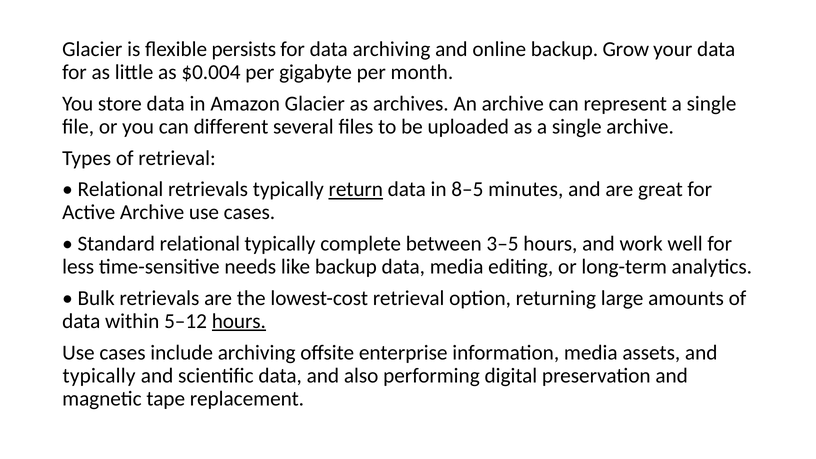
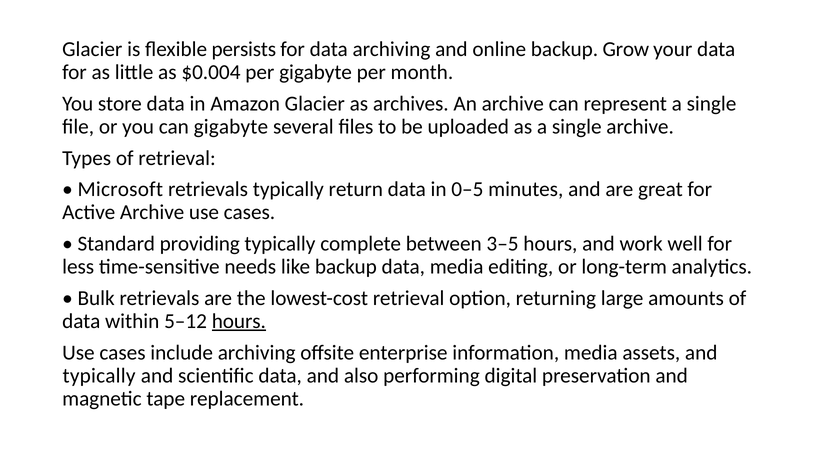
can different: different -> gigabyte (231, 127)
Relational: Relational -> Microsoft (120, 189)
return underline: present -> none (356, 189)
8–5: 8–5 -> 0–5 (467, 189)
Standard relational: relational -> providing (200, 244)
